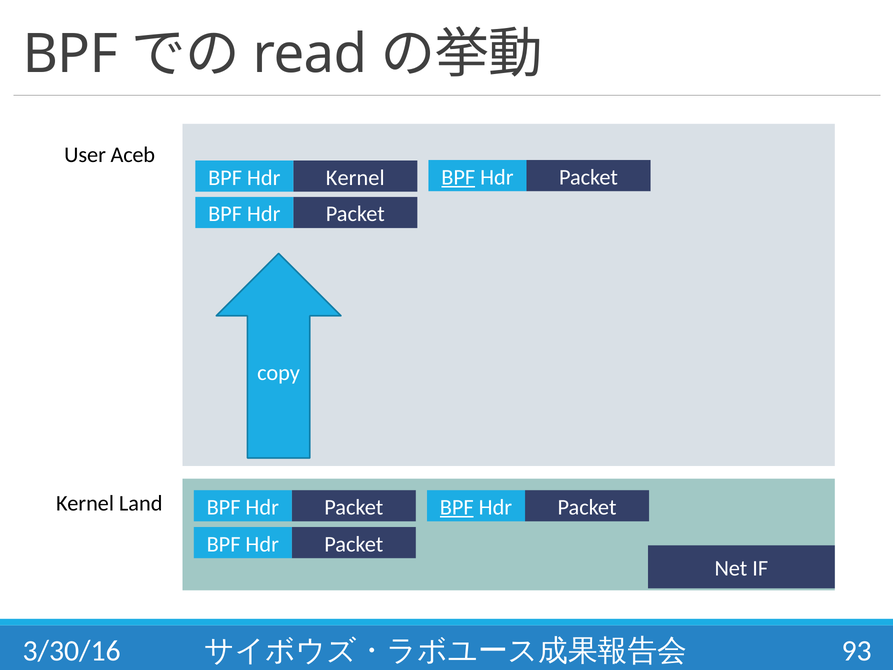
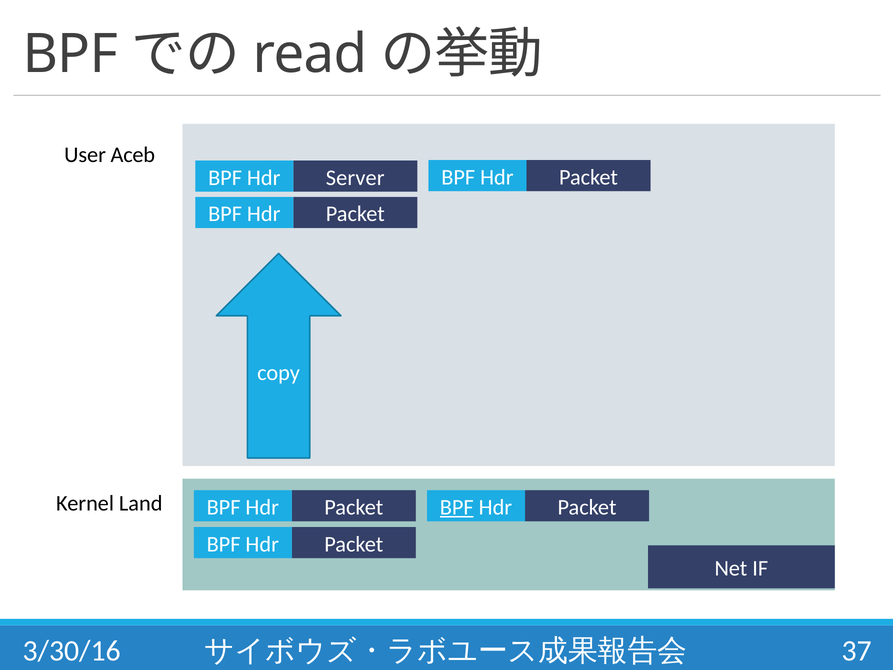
BPF underline: present -> none (458, 177)
Kernel: Kernel -> Server (355, 178)
93: 93 -> 37 (857, 650)
